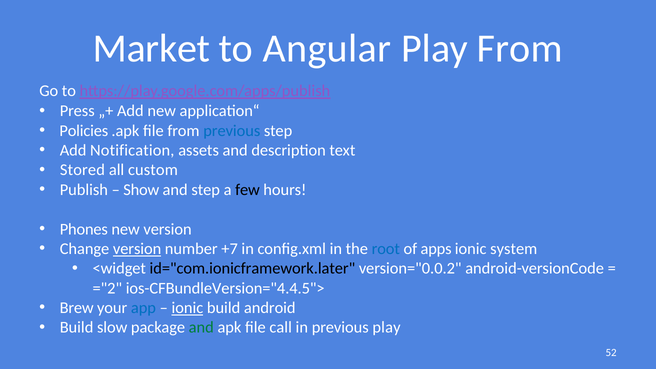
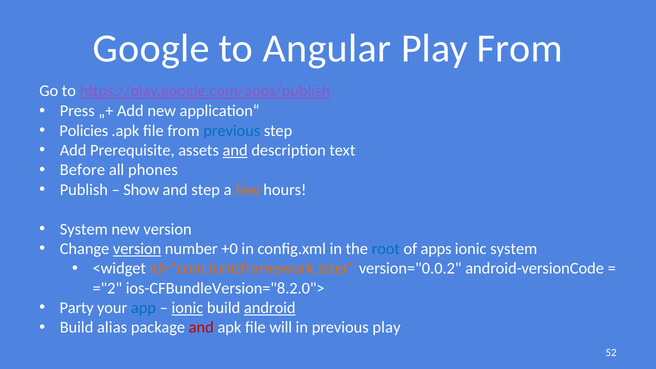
Market: Market -> Google (151, 48)
Notification: Notification -> Prerequisite (132, 150)
and underline: none -> present (235, 150)
Stored: Stored -> Before (82, 170)
custom: custom -> phones (153, 170)
few colour: black -> orange (247, 190)
Phones: Phones -> System (84, 229)
+7: +7 -> +0 (230, 249)
id="com.ionicframework.later colour: black -> orange (252, 268)
ios-CFBundleVersion="4.4.5">: ios-CFBundleVersion="4.4.5"> -> ios-CFBundleVersion="8.2.0"> (225, 288)
Brew: Brew -> Party (77, 308)
android underline: none -> present (270, 308)
slow: slow -> alias (112, 328)
and colour: green -> red (201, 328)
call: call -> will (281, 328)
